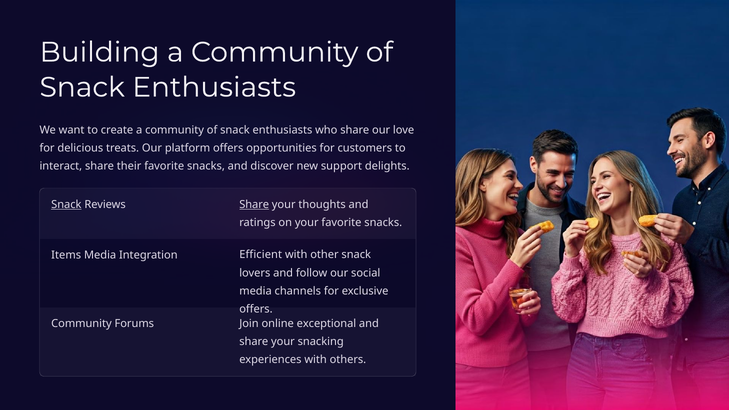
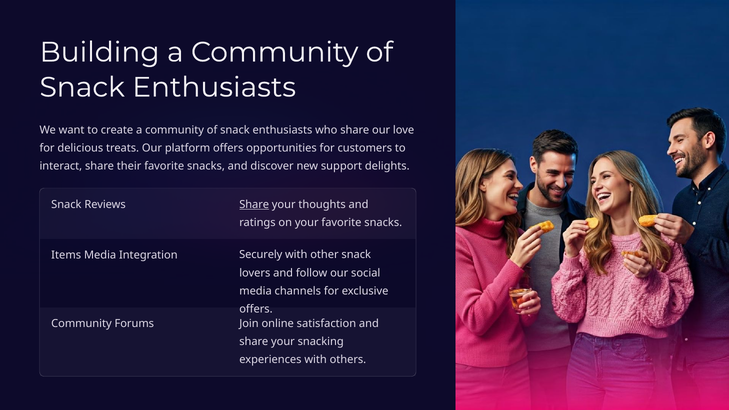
Snack underline: present -> none (66, 204)
Efficient: Efficient -> Securely (261, 255)
exceptional: exceptional -> satisfaction (326, 323)
